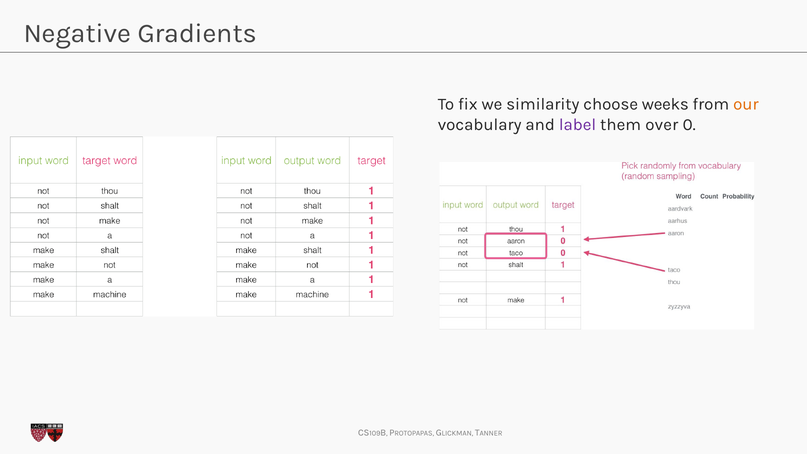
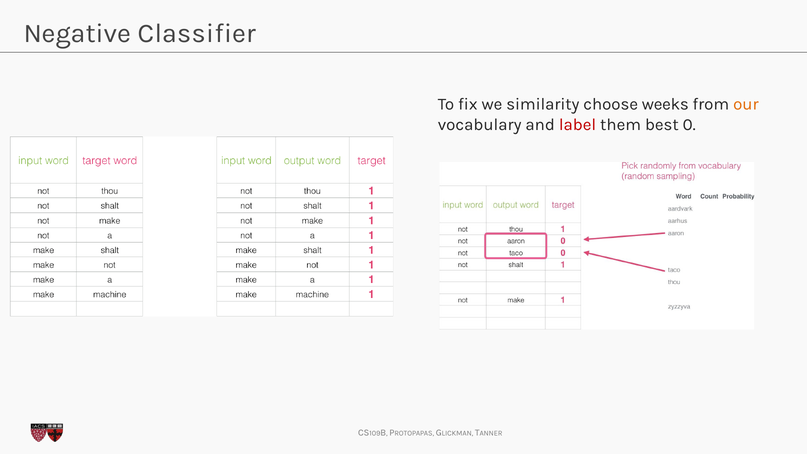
Gradients: Gradients -> Classifier (197, 33)
label colour: purple -> red (578, 125)
over: over -> best (662, 125)
